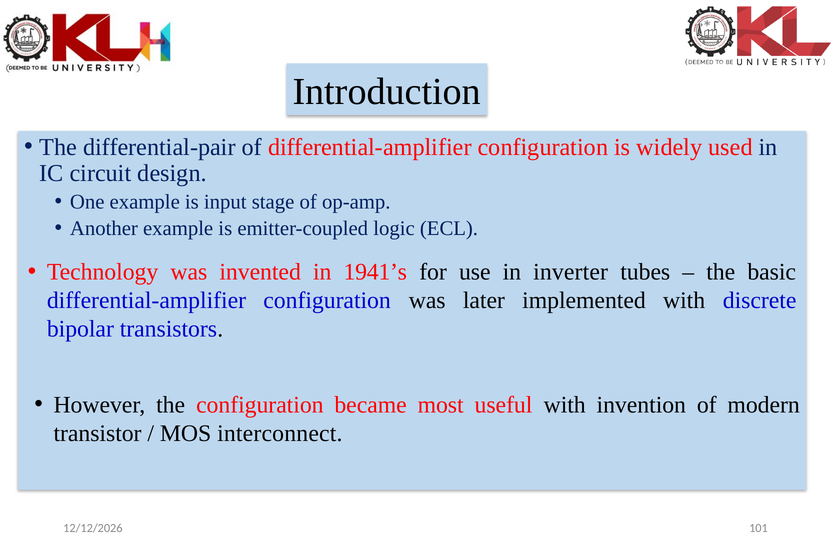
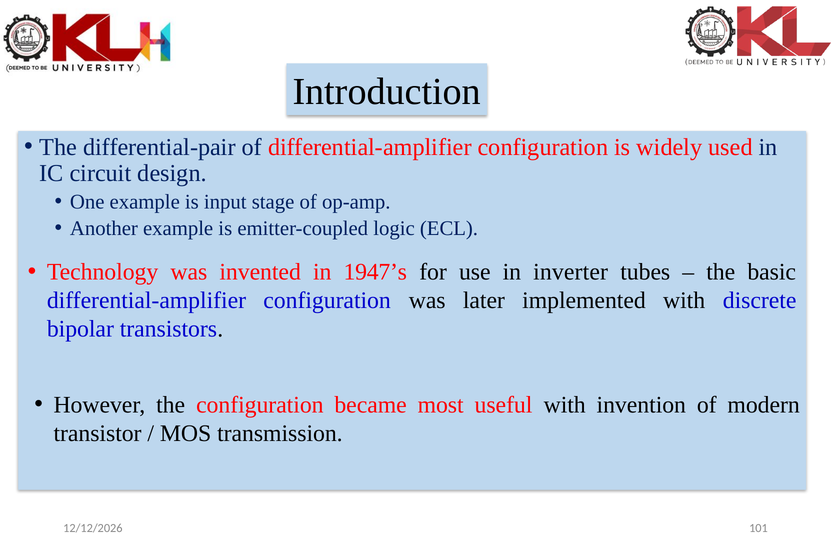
1941’s: 1941’s -> 1947’s (375, 272)
interconnect: interconnect -> transmission (280, 433)
